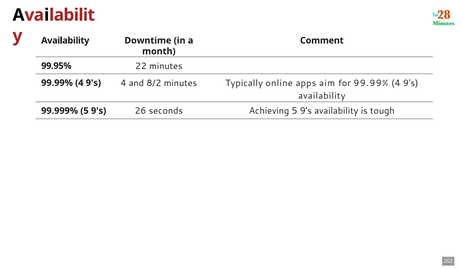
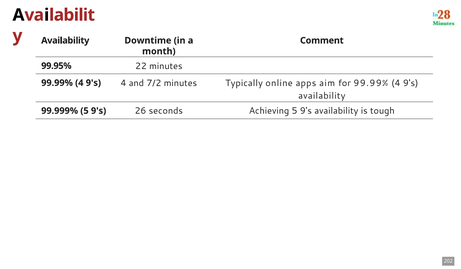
8/2: 8/2 -> 7/2 (154, 83)
